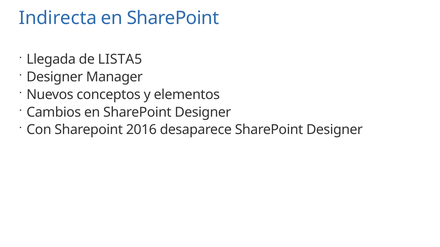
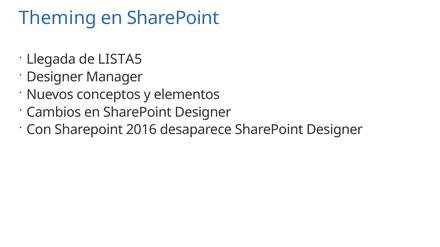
Indirecta: Indirecta -> Theming (58, 18)
